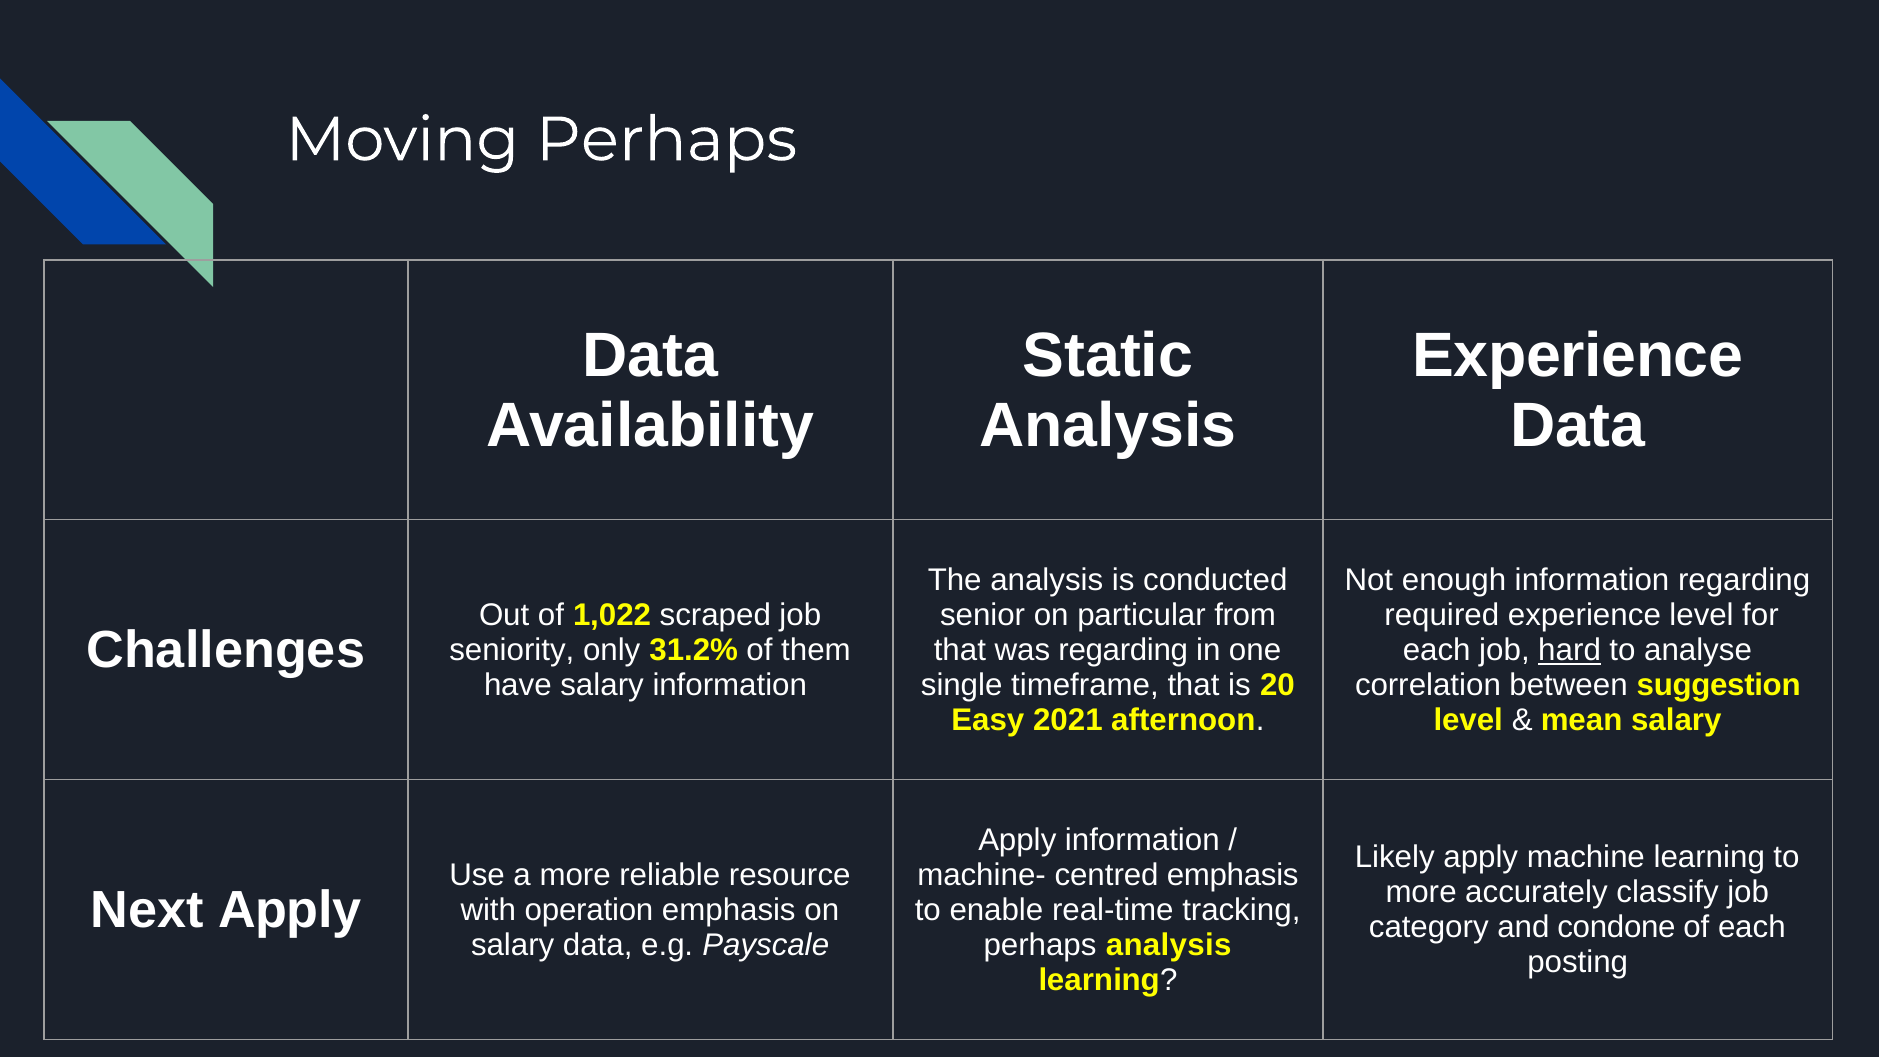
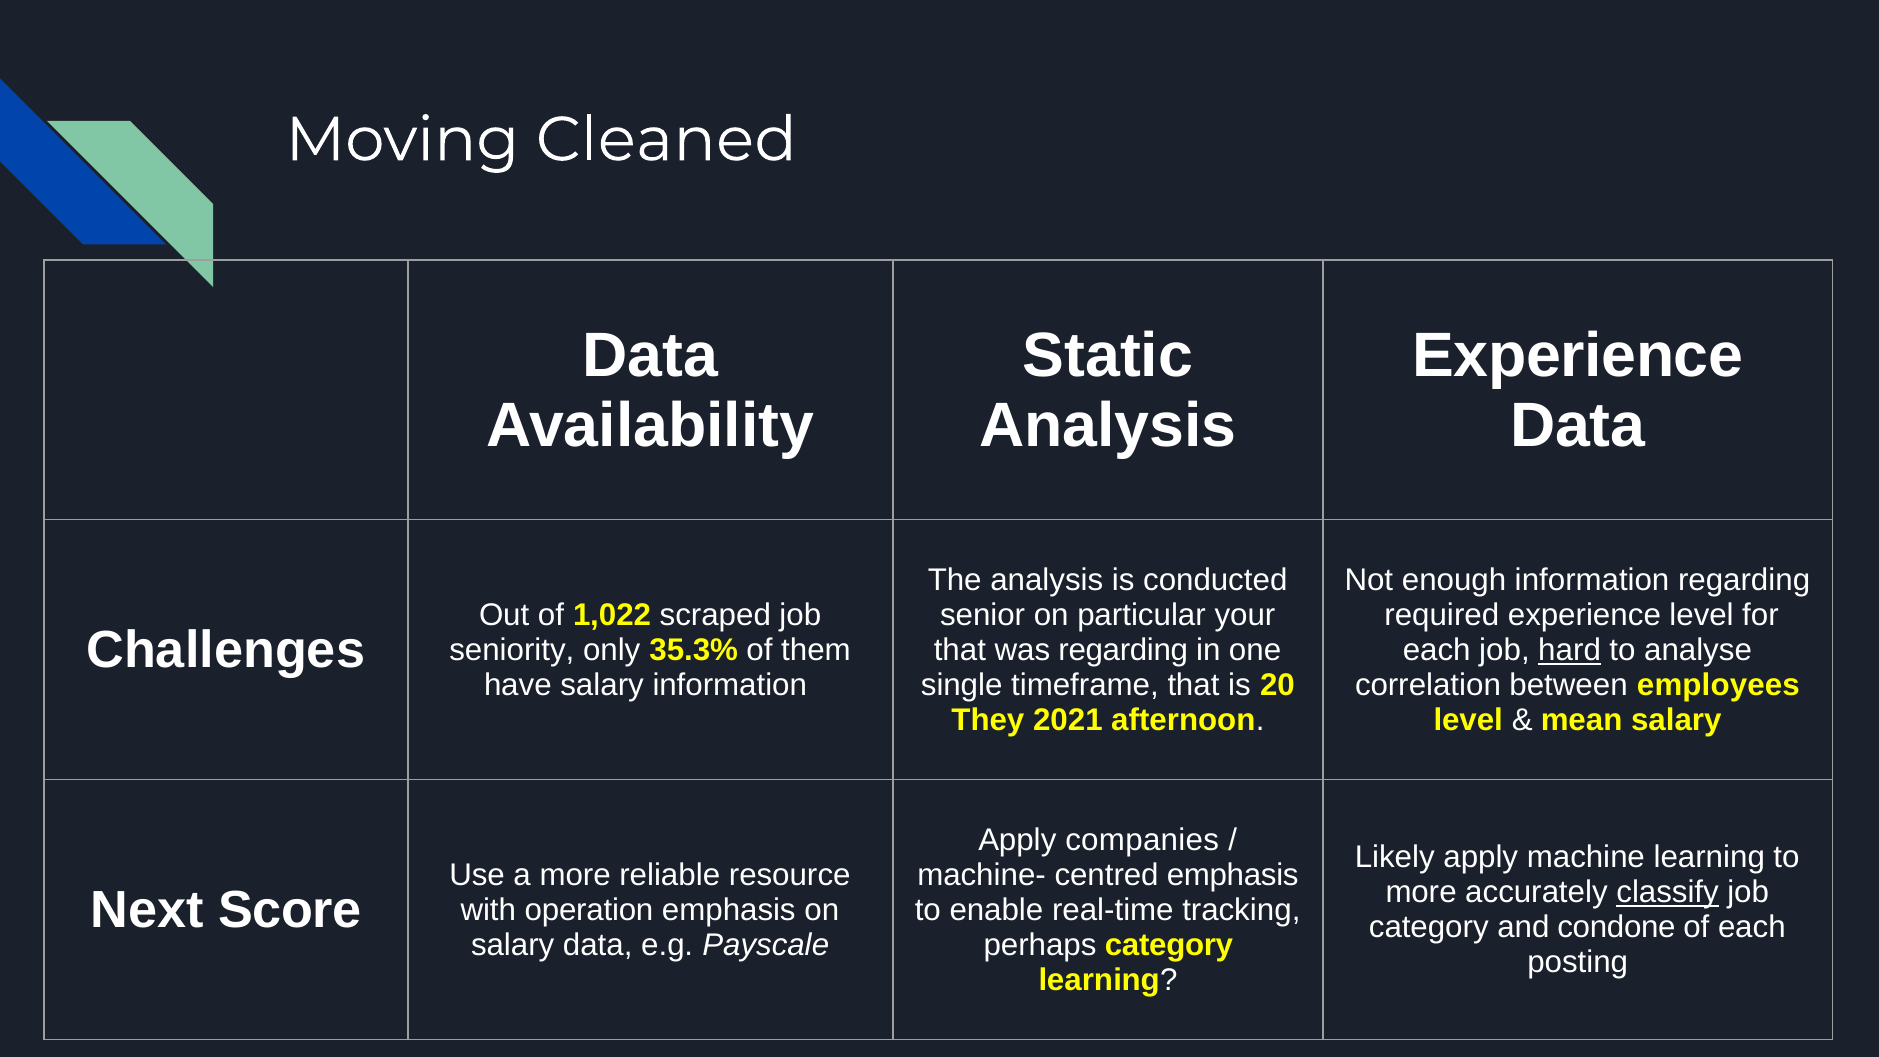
Moving Perhaps: Perhaps -> Cleaned (666, 140)
from: from -> your (1245, 615)
31.2%: 31.2% -> 35.3% (694, 650)
suggestion: suggestion -> employees (1718, 685)
Easy: Easy -> They (988, 720)
Apply information: information -> companies (1142, 840)
classify underline: none -> present (1668, 892)
Next Apply: Apply -> Score (290, 910)
perhaps analysis: analysis -> category (1169, 945)
